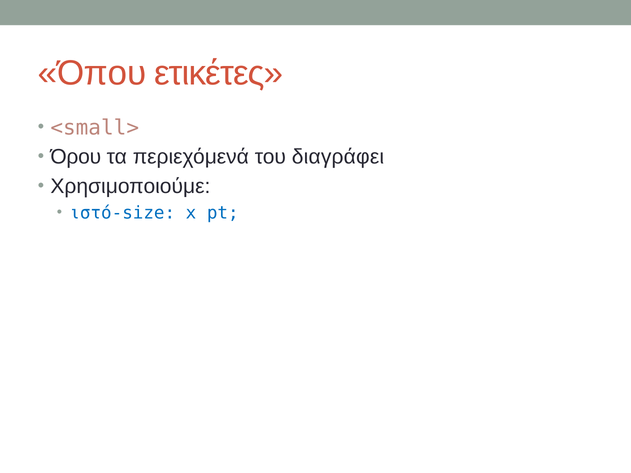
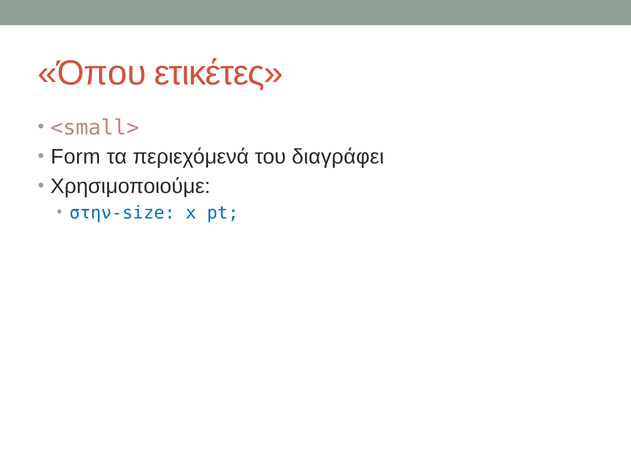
Όρου: Όρου -> Form (76, 157)
ιστό-size: ιστό-size -> στην-size (122, 213)
